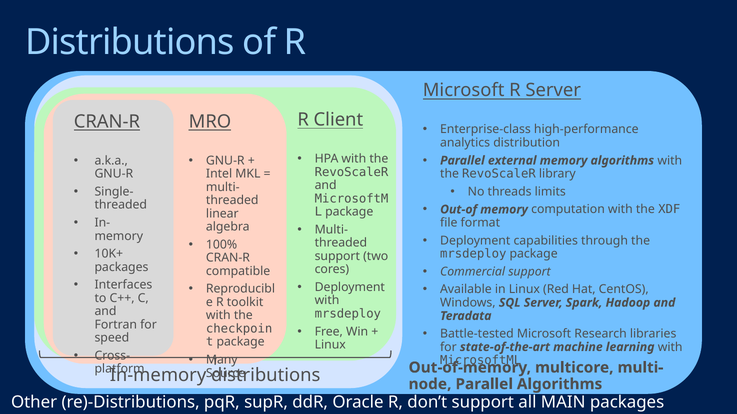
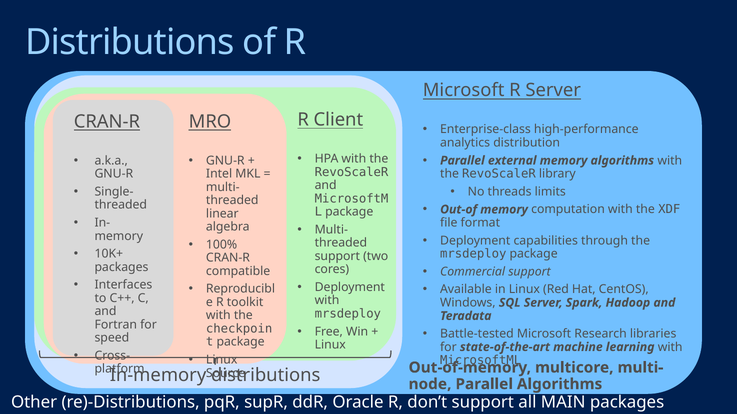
Many: Many -> Linux (222, 360)
